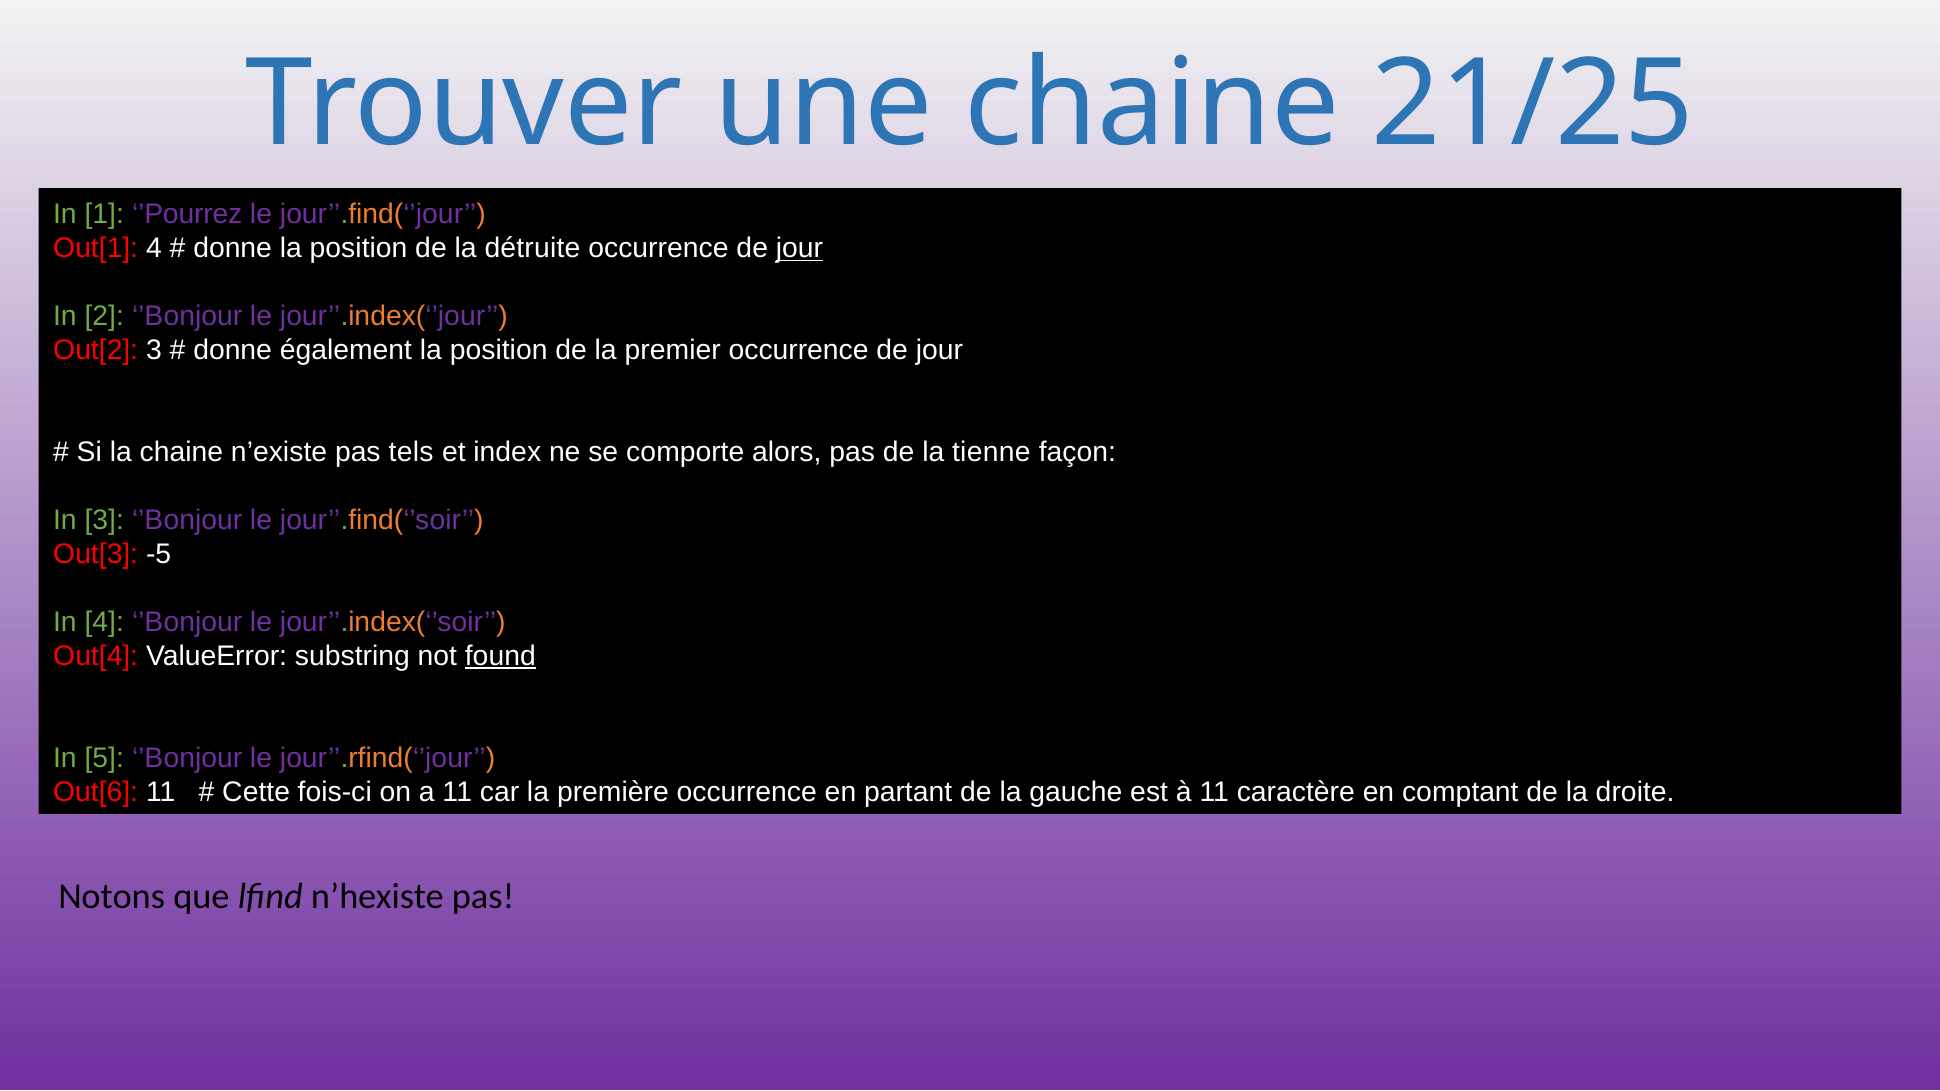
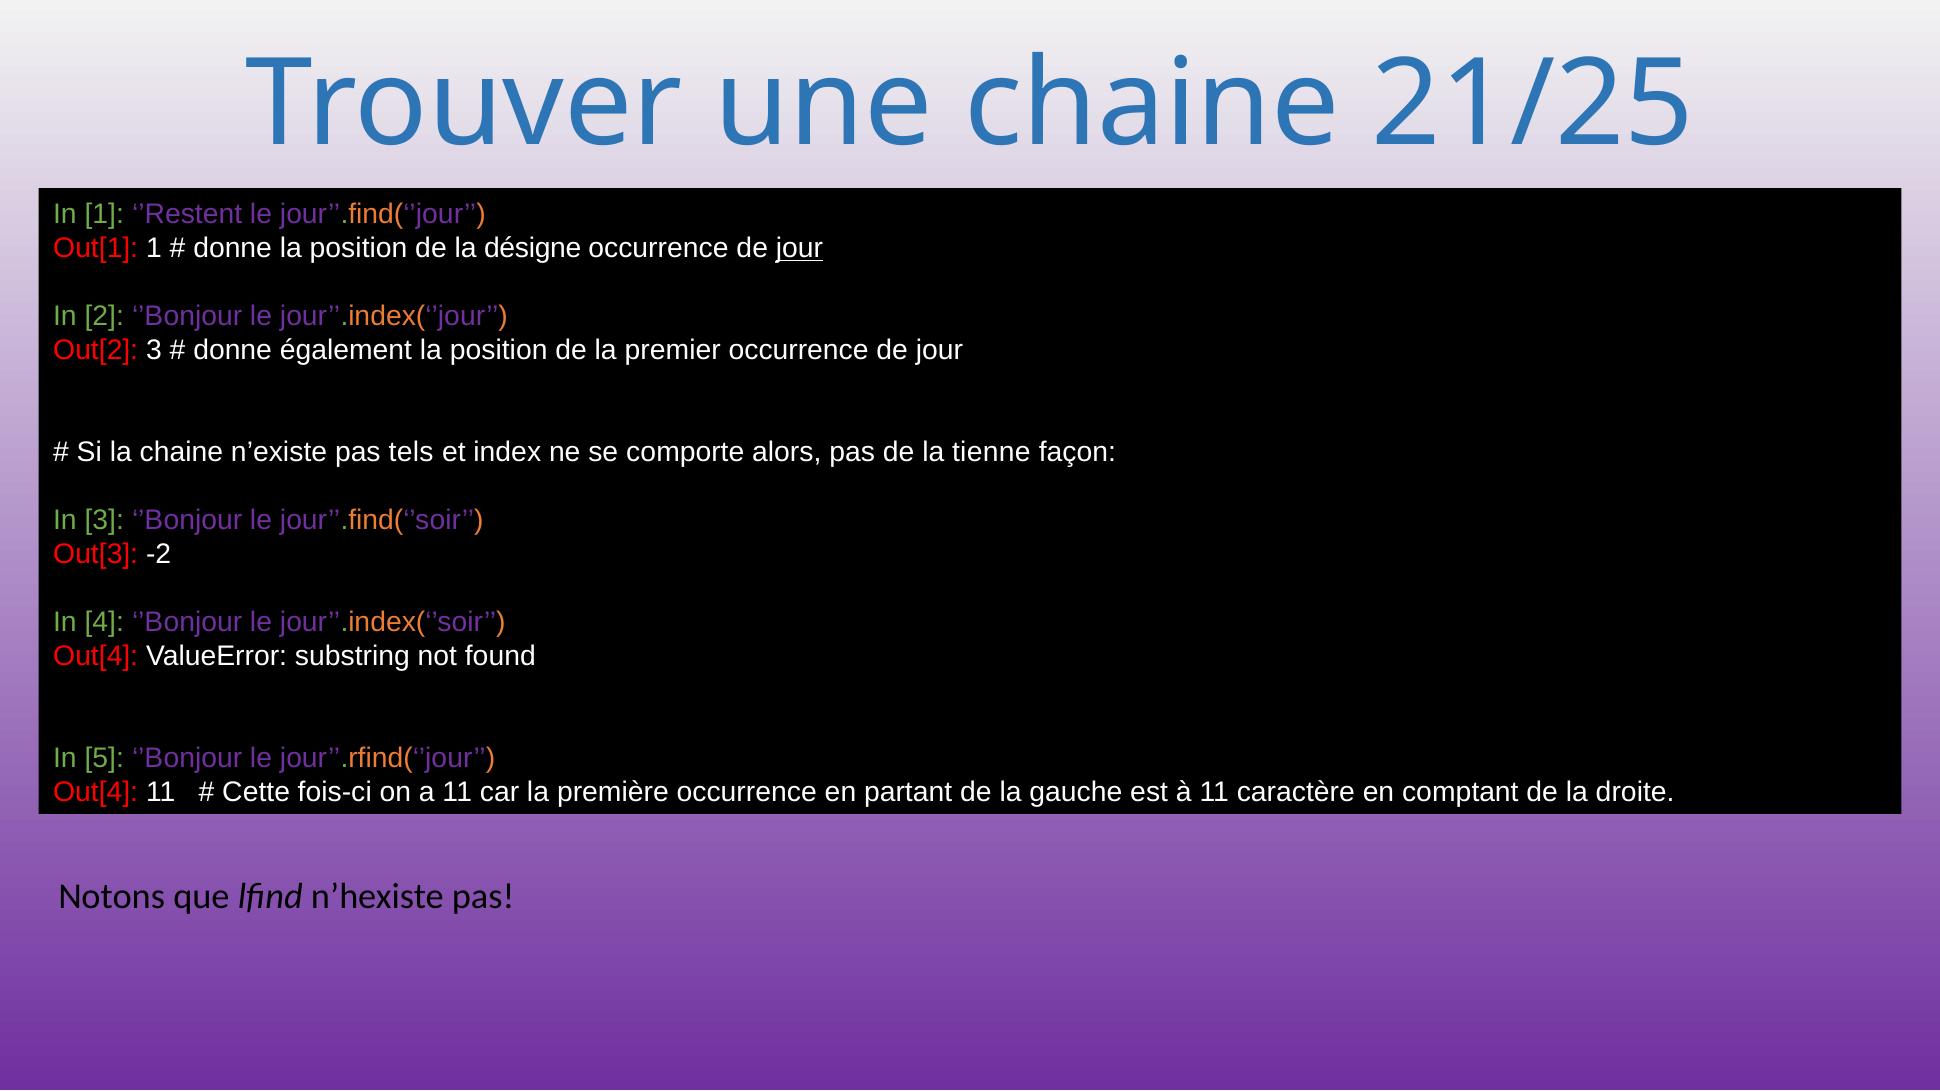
’Pourrez: ’Pourrez -> ’Restent (187, 214)
Out[1 4: 4 -> 1 (154, 248)
détruite: détruite -> désigne (533, 248)
-5: -5 -> -2 (159, 554)
found underline: present -> none (500, 656)
Out[6: Out[6 -> Out[4 (96, 792)
